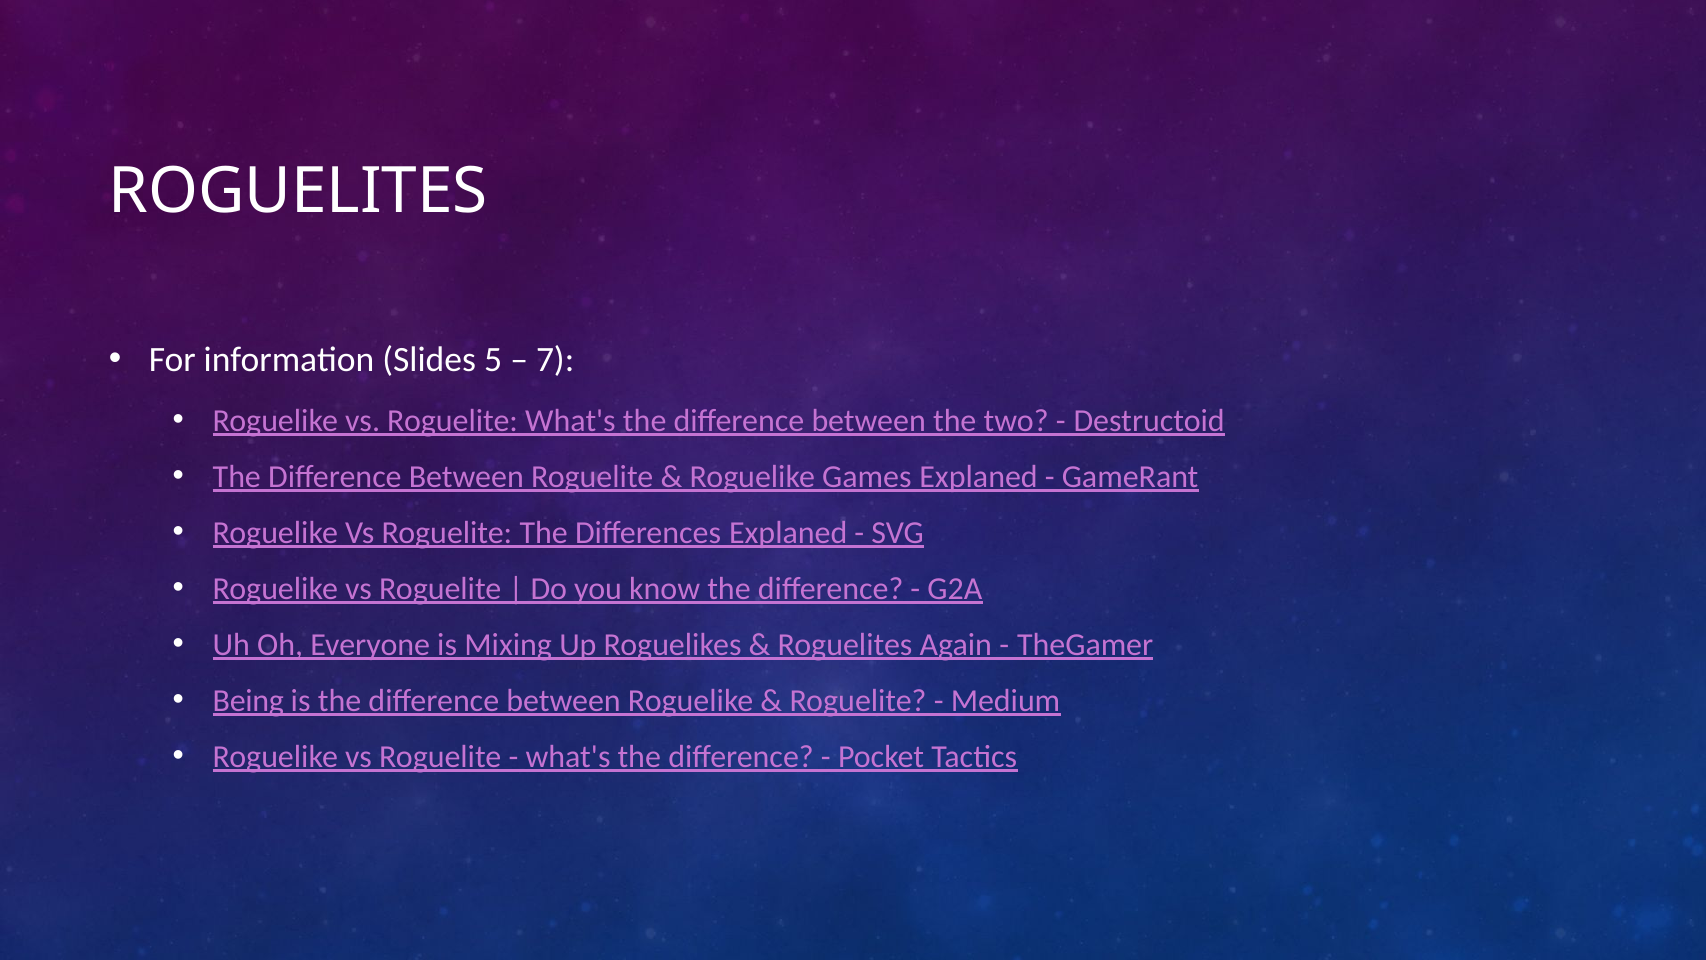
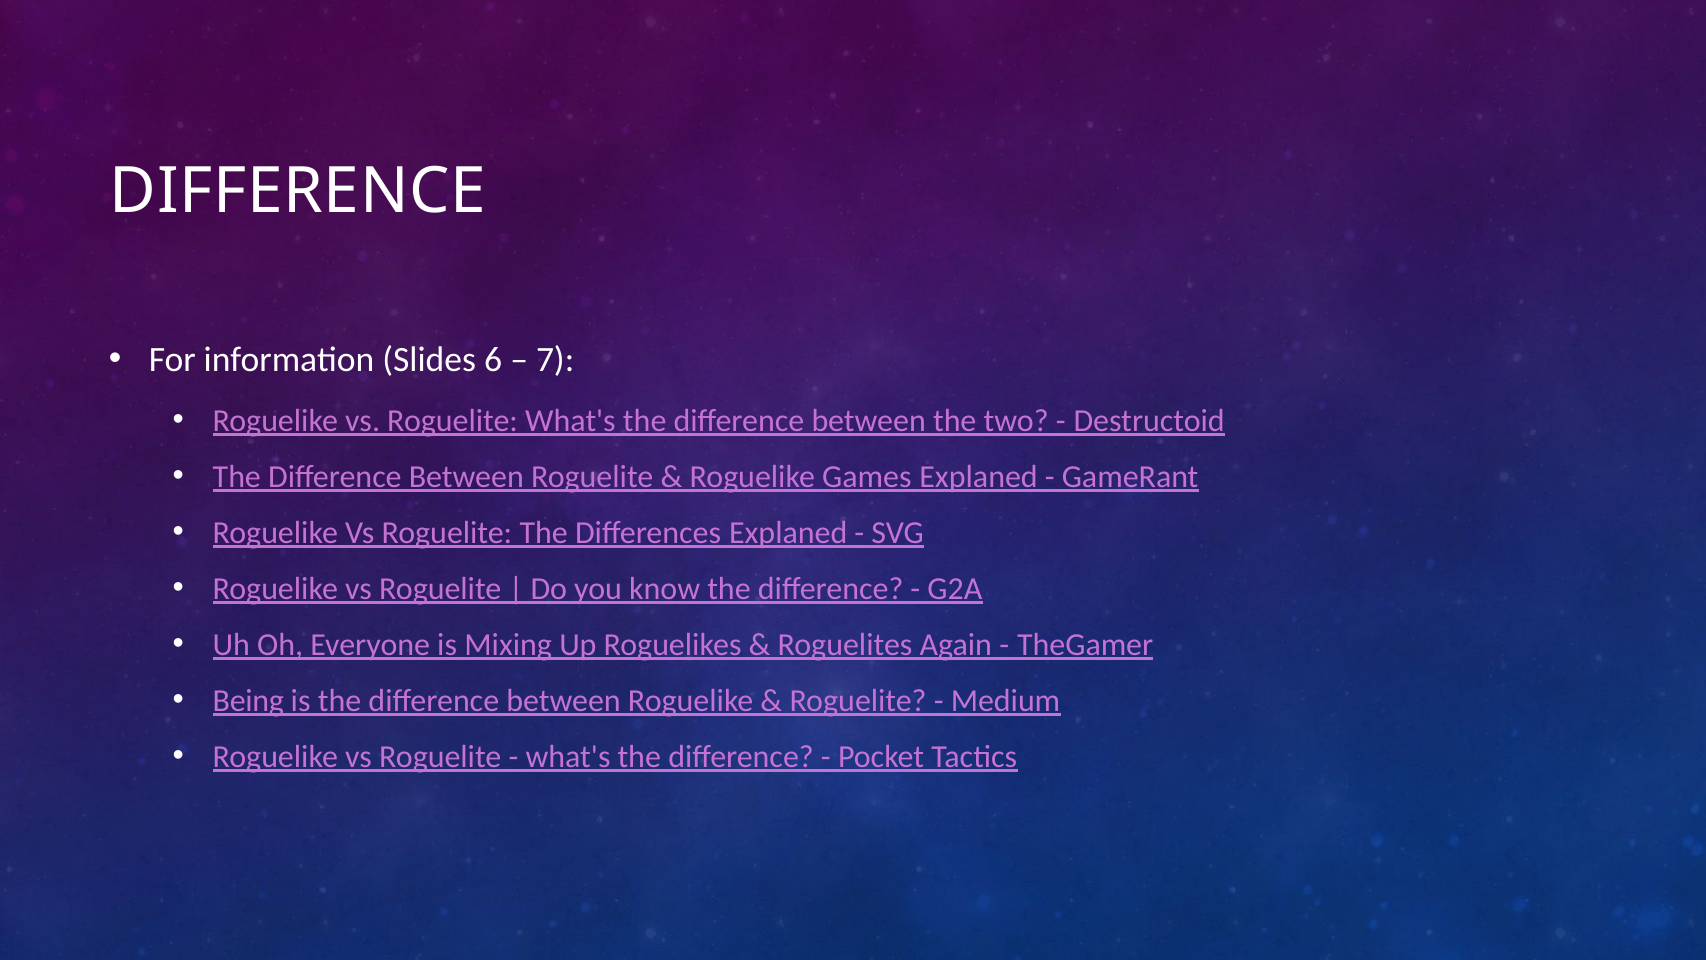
ROGUELITES: ROGUELITES -> DIFFERENCE (298, 192)
5: 5 -> 6 (493, 360)
